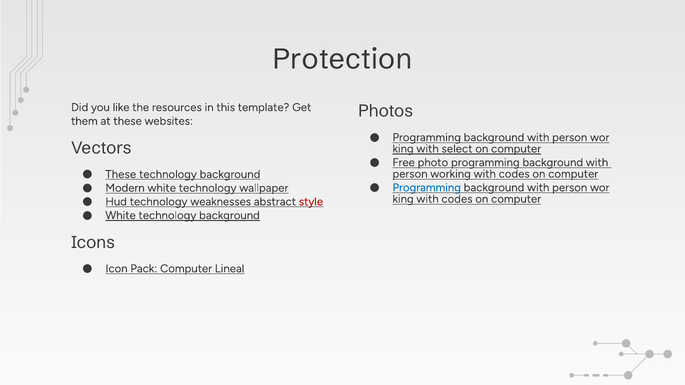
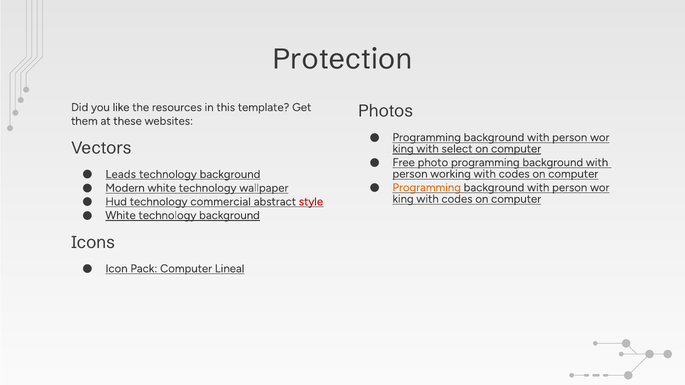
These: These -> Leads (121, 174)
Programming colour: blue -> orange (427, 188)
weaknesses: weaknesses -> commercial (221, 202)
